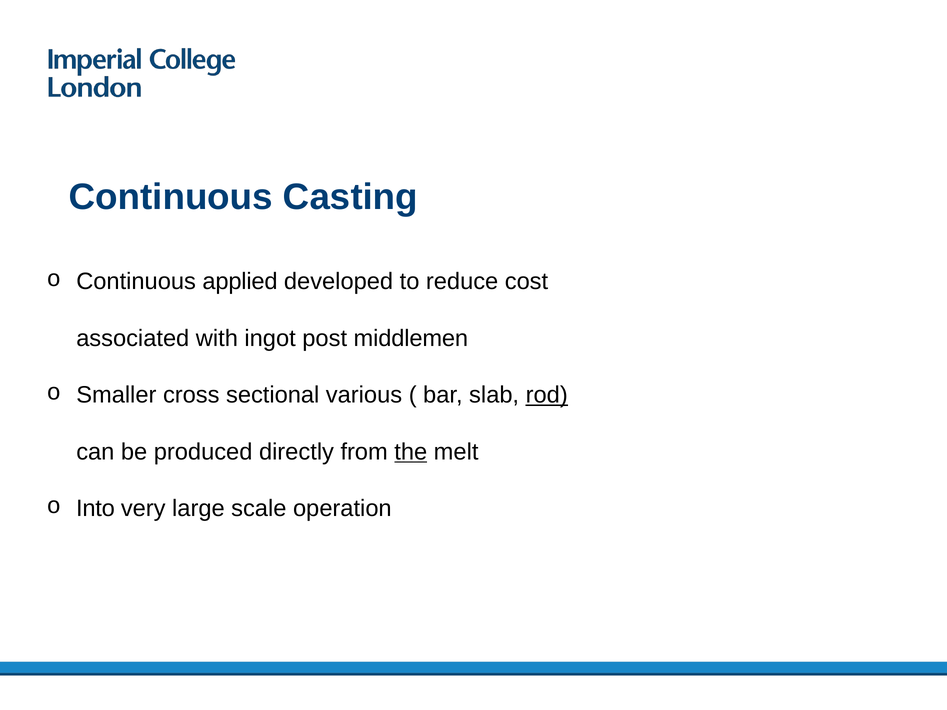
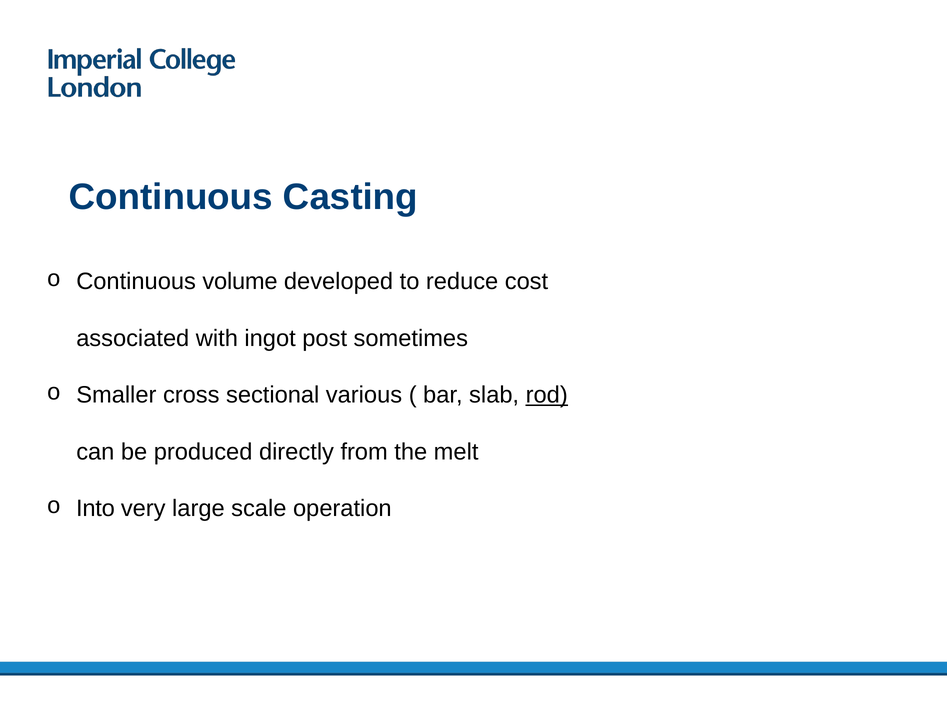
applied: applied -> volume (240, 282)
middlemen: middlemen -> sometimes (411, 338)
the underline: present -> none (411, 452)
